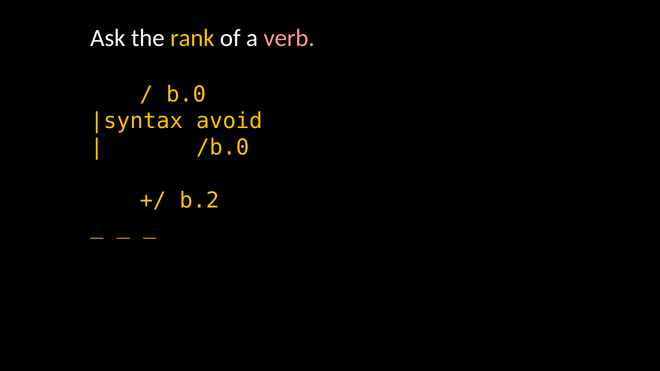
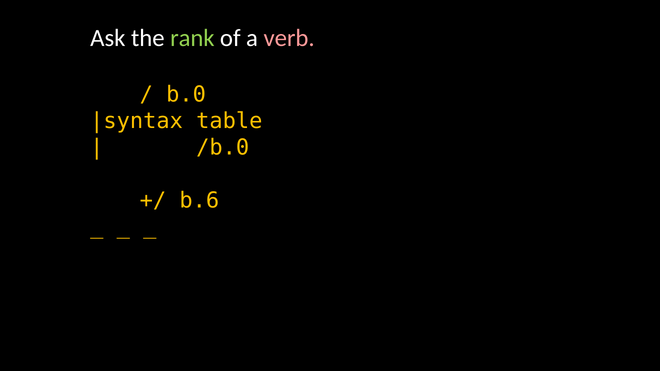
rank colour: yellow -> light green (192, 38)
avoid: avoid -> table (229, 121)
b.2: b.2 -> b.6 (199, 200)
